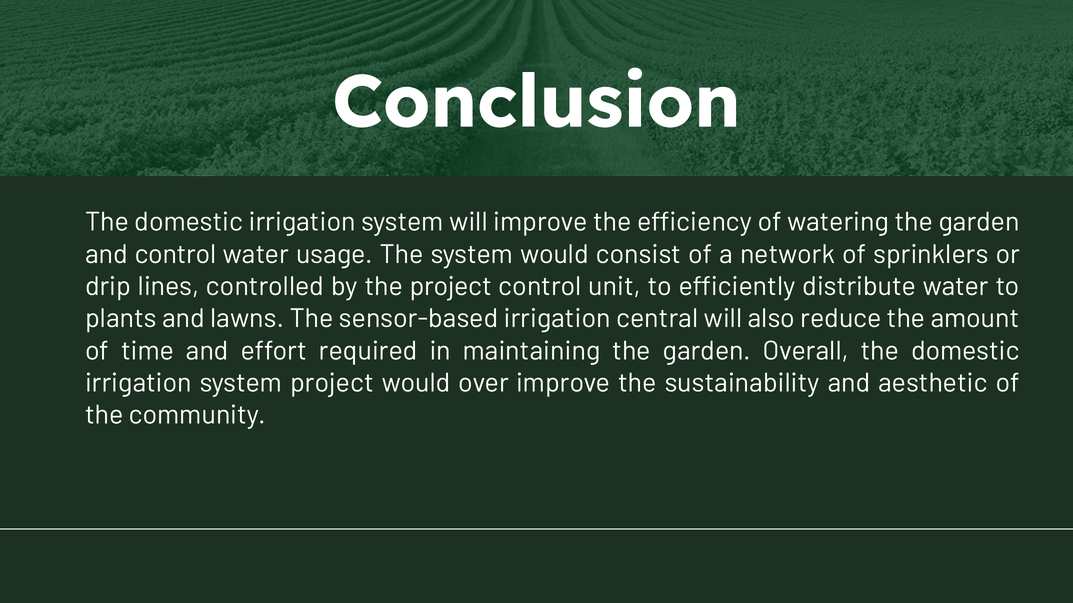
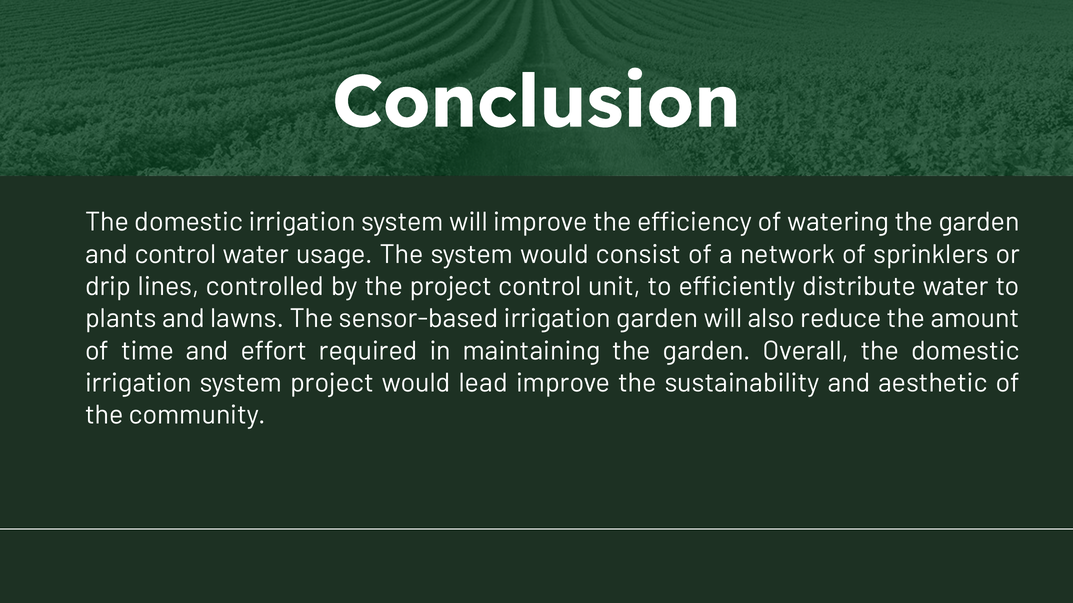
irrigation central: central -> garden (657, 319)
over: over -> lead (483, 383)
